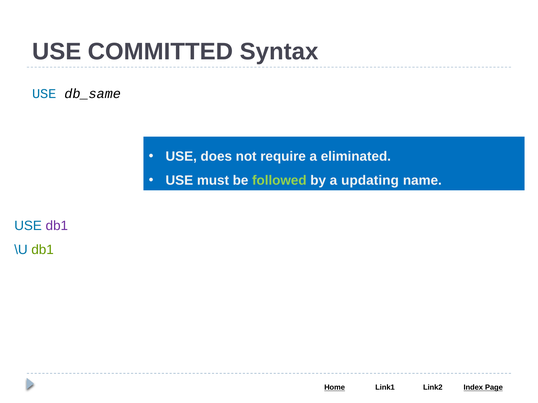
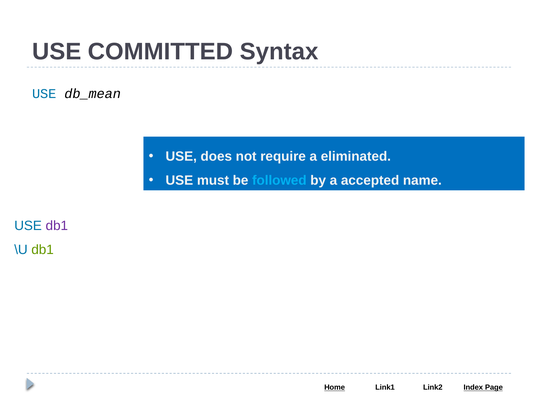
db_same: db_same -> db_mean (93, 94)
followed colour: light green -> light blue (279, 181)
updating: updating -> accepted (370, 181)
